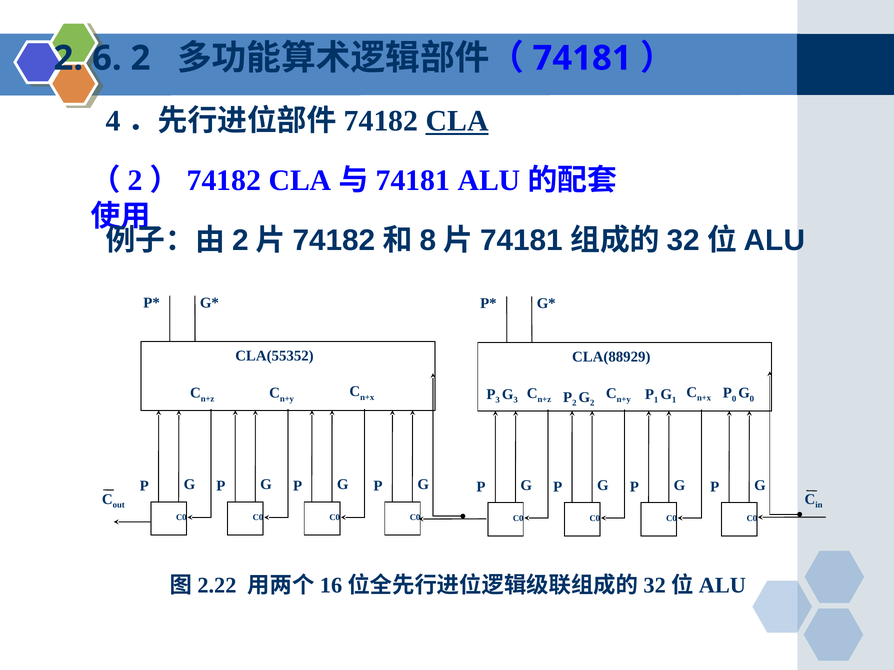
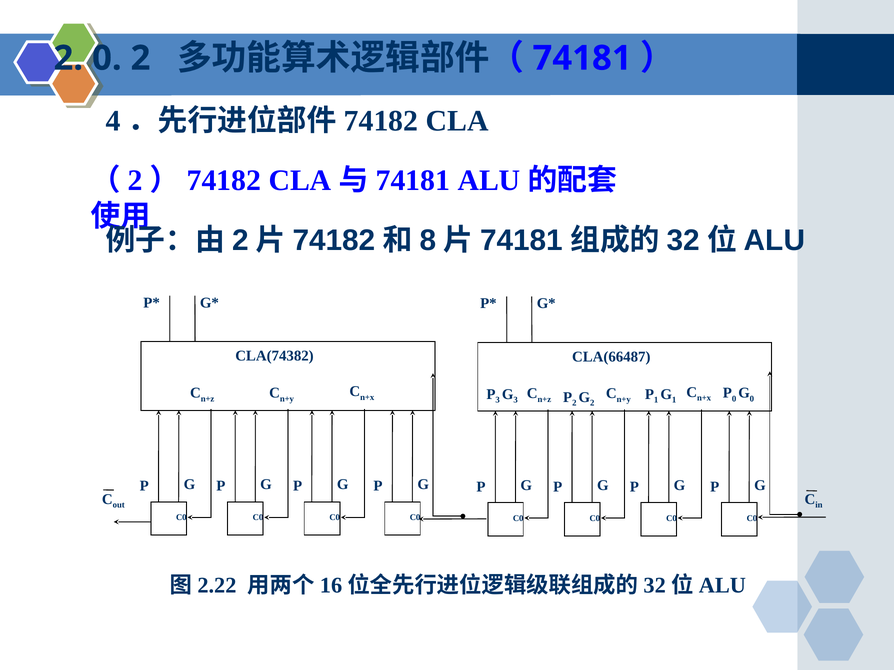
2 6: 6 -> 0 (107, 58)
CLA underline: present -> none (457, 121)
CLA(55352: CLA(55352 -> CLA(74382 (274, 356)
CLA(88929: CLA(88929 -> CLA(66487 (611, 357)
